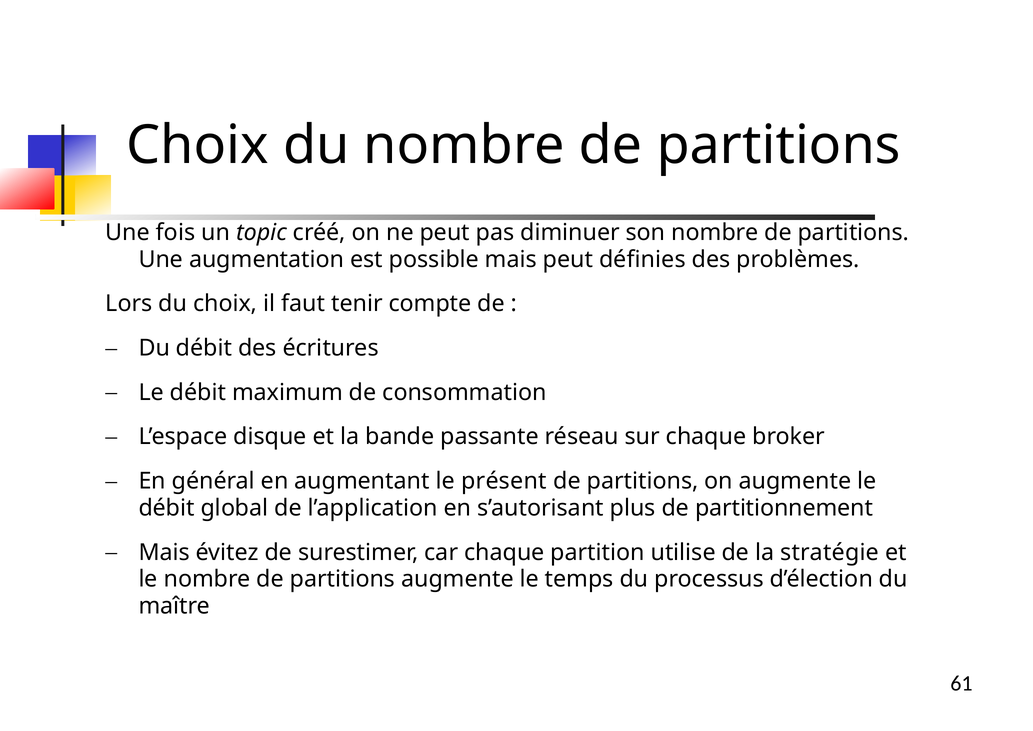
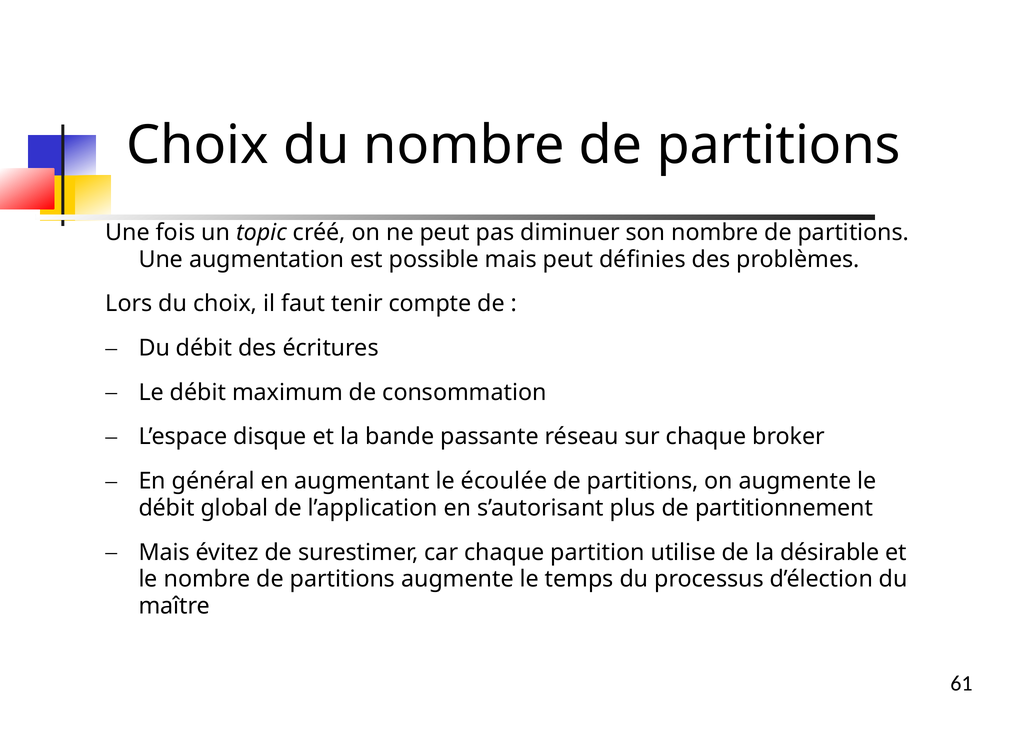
présent: présent -> écoulée (504, 481)
stratégie: stratégie -> désirable (830, 552)
